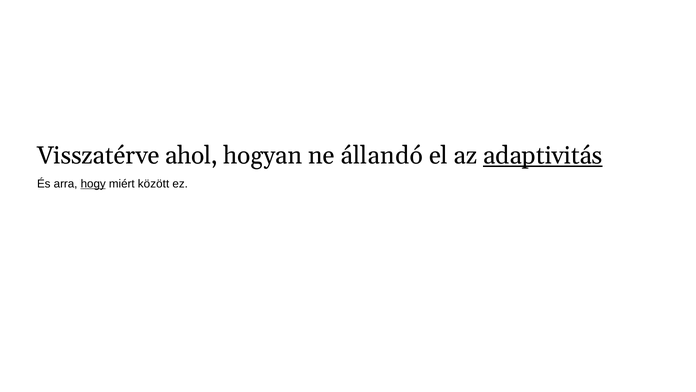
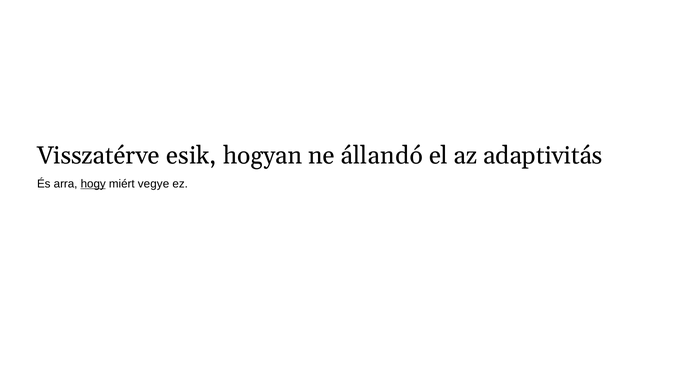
ahol: ahol -> esik (191, 155)
adaptivitás underline: present -> none (543, 155)
között: között -> vegye (154, 184)
